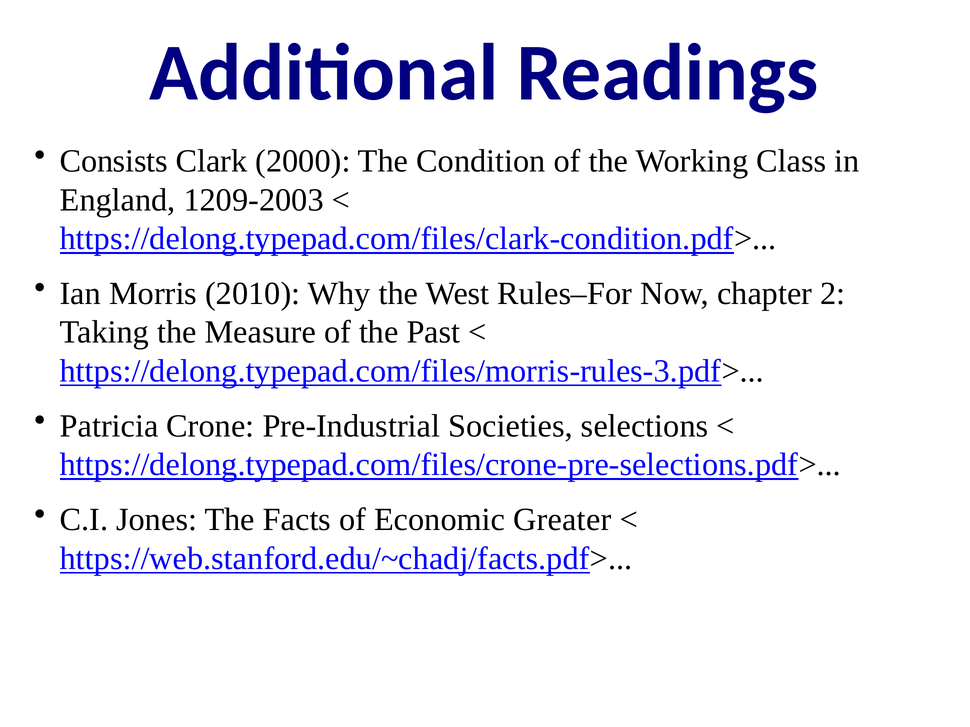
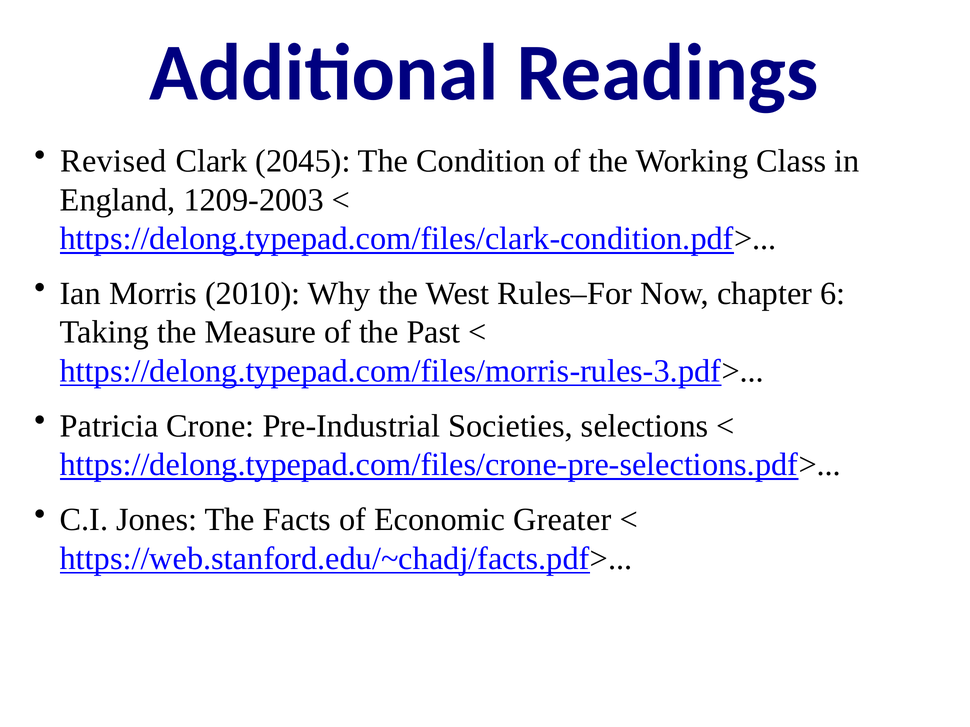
Consists: Consists -> Revised (113, 161)
2000: 2000 -> 2045 (303, 161)
2: 2 -> 6 (833, 294)
